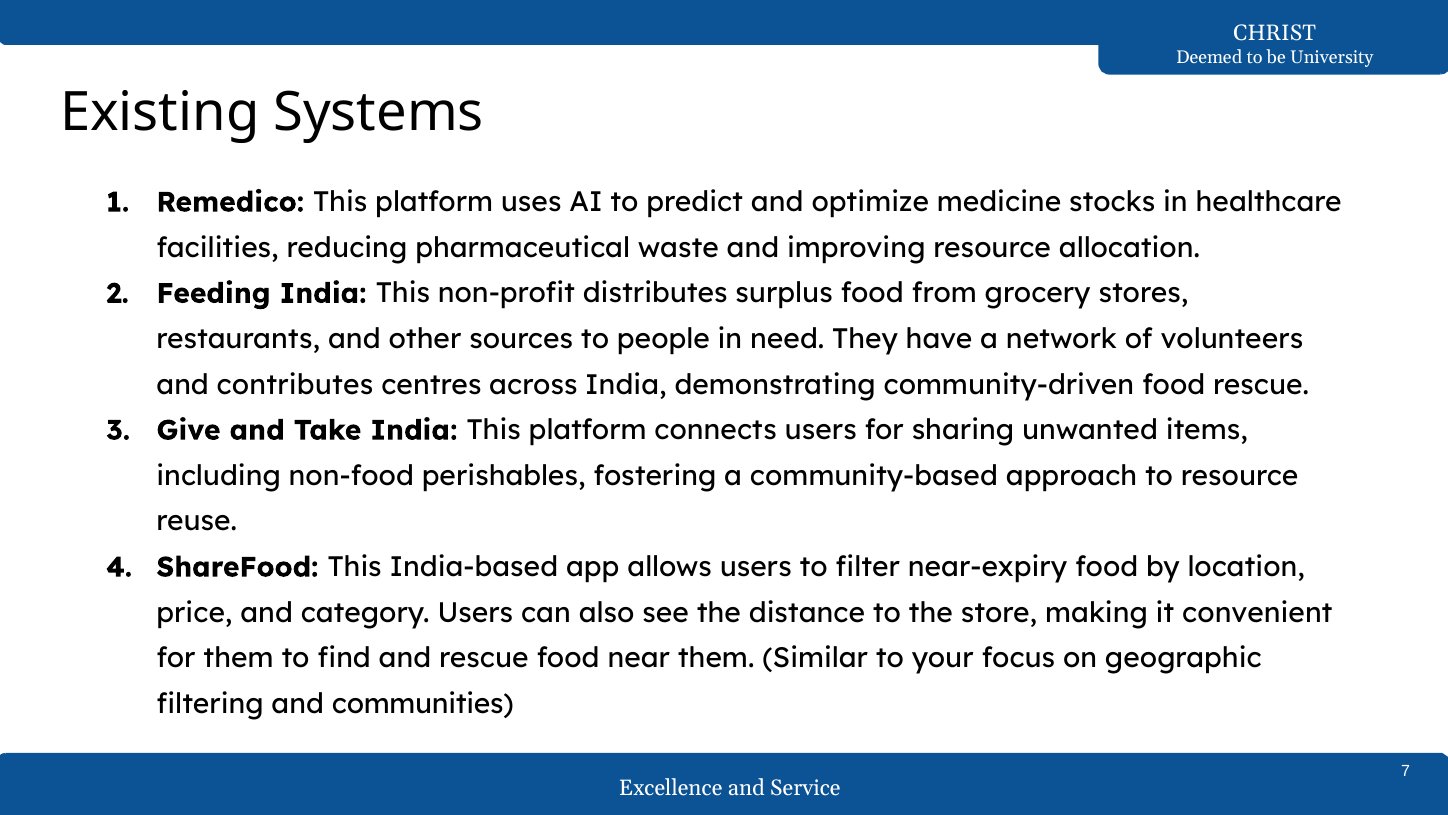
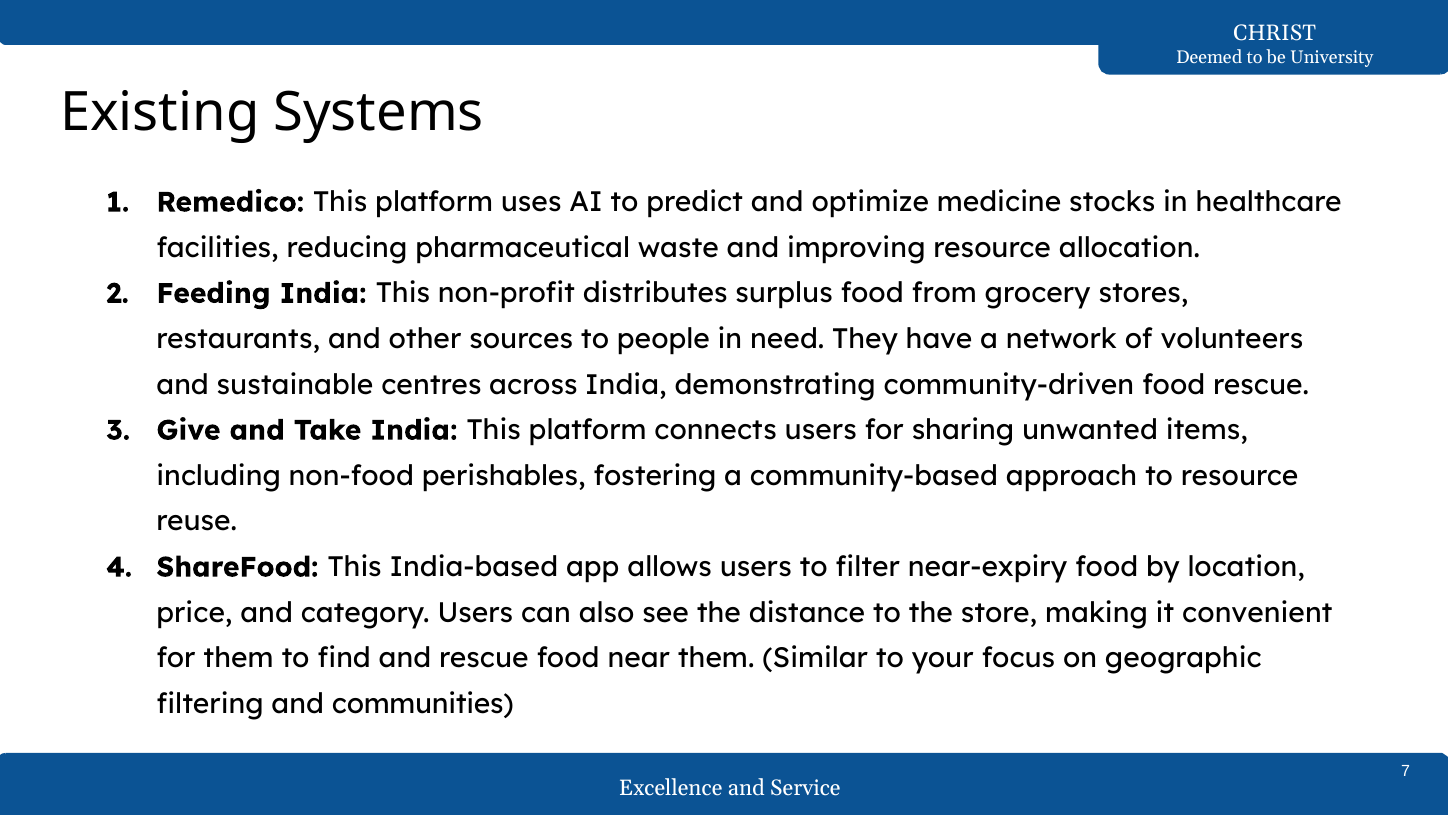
contributes: contributes -> sustainable (295, 385)
